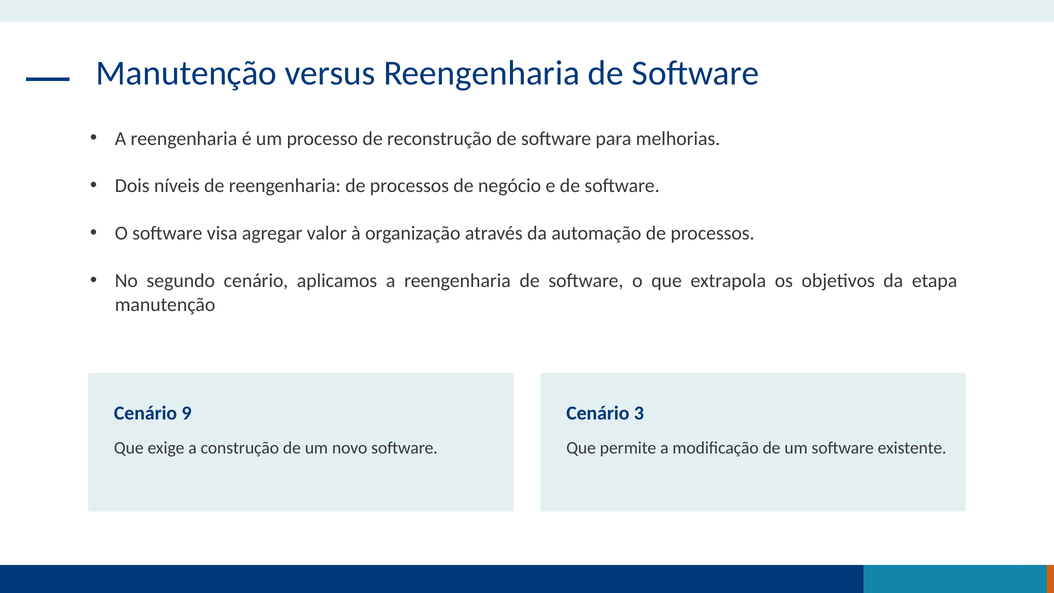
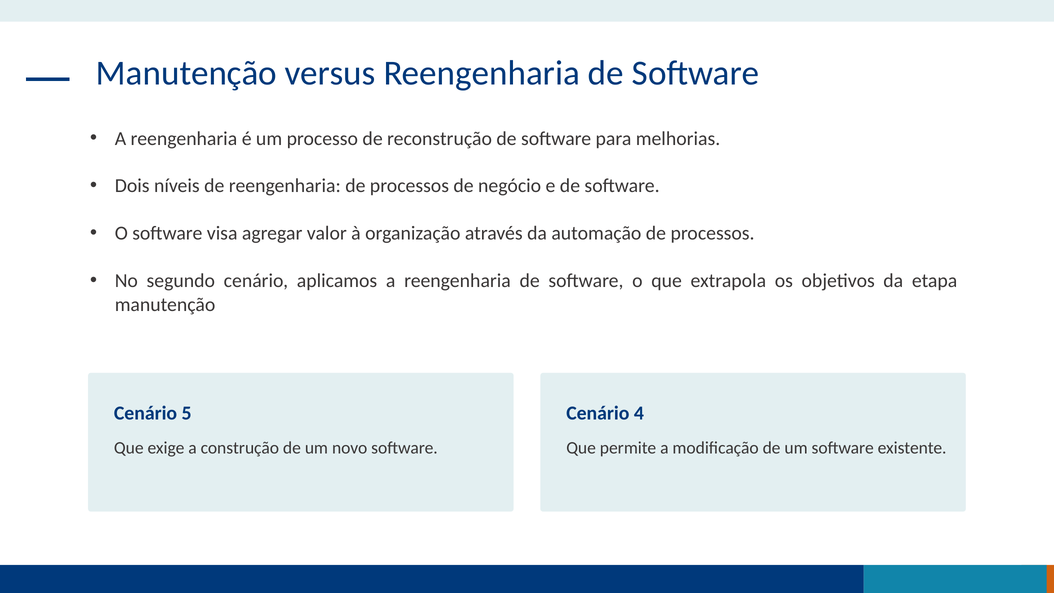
9: 9 -> 5 (187, 413)
3: 3 -> 4 (639, 413)
